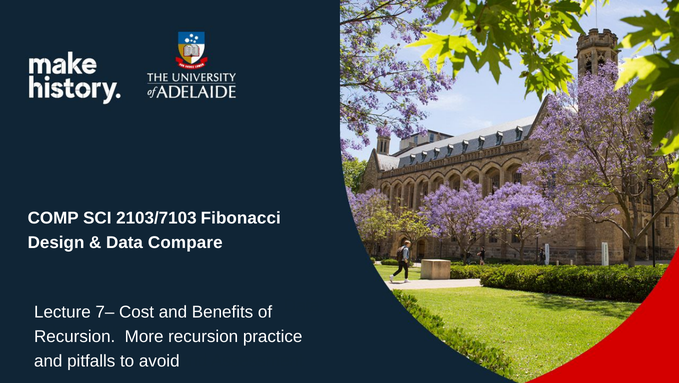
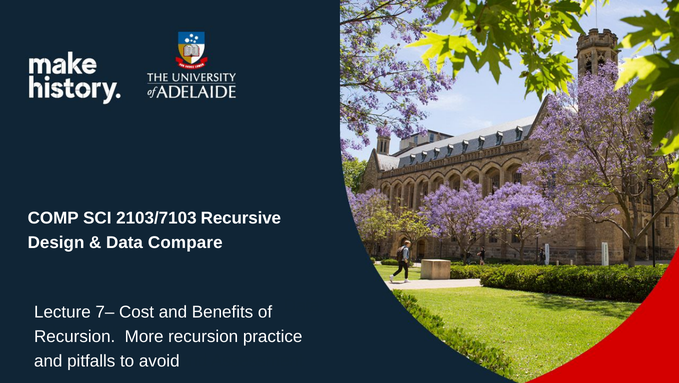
Fibonacci: Fibonacci -> Recursive (241, 218)
